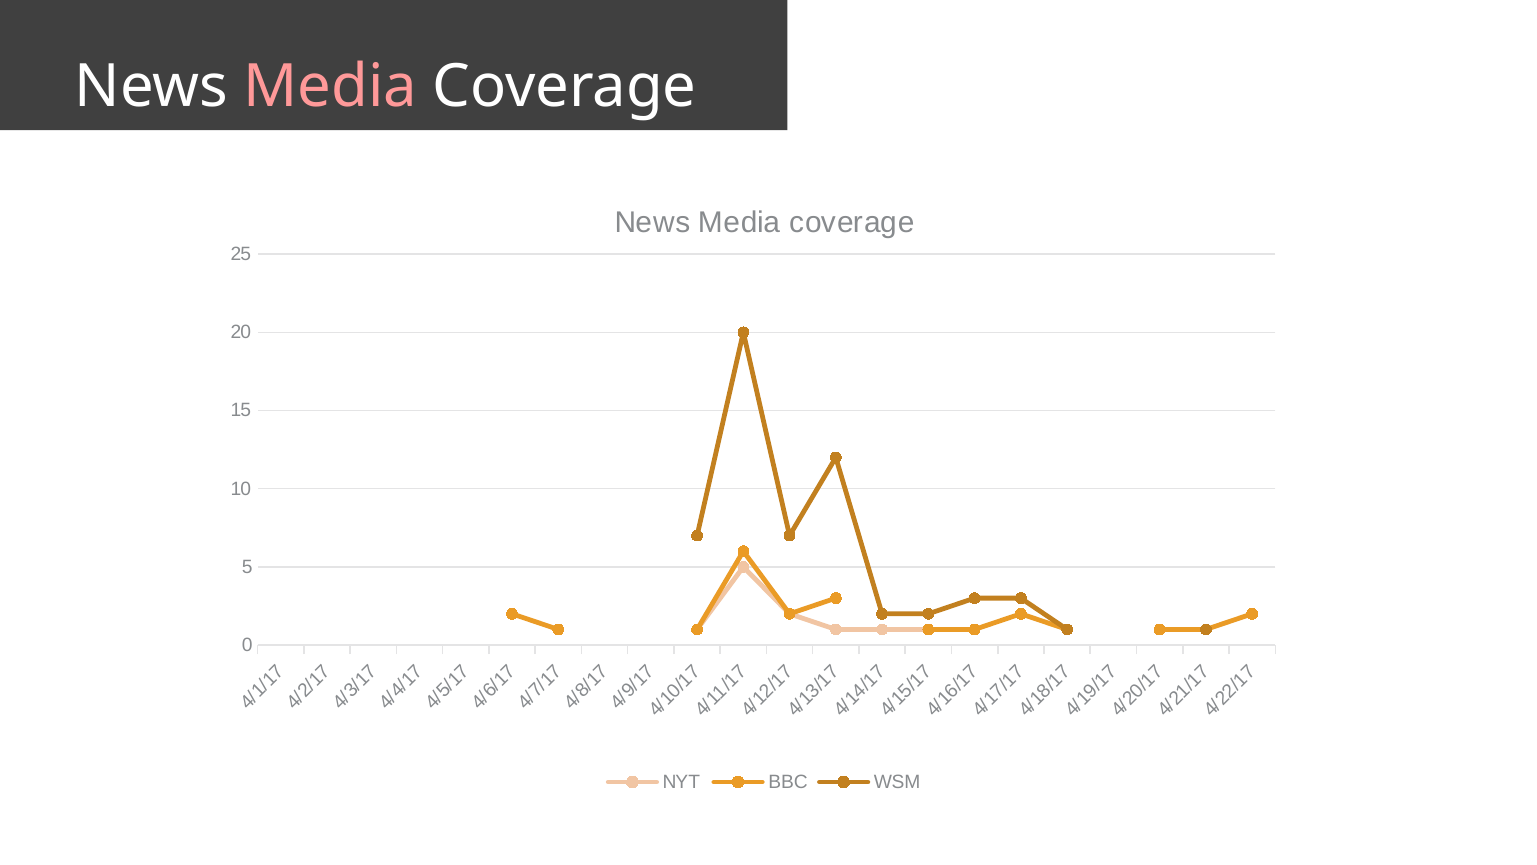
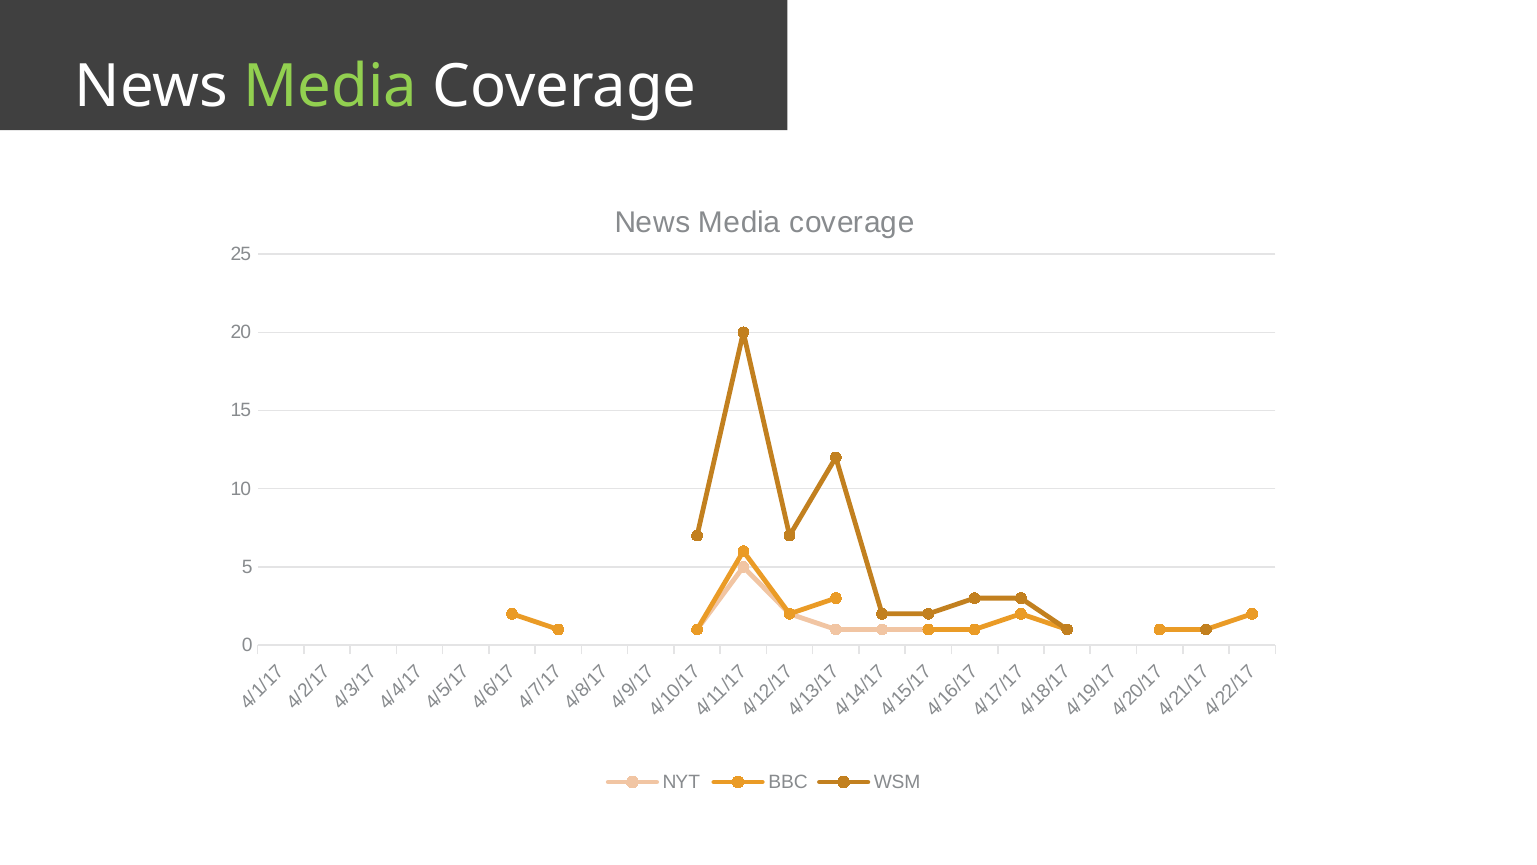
Media colour: pink -> light green (330, 86)
